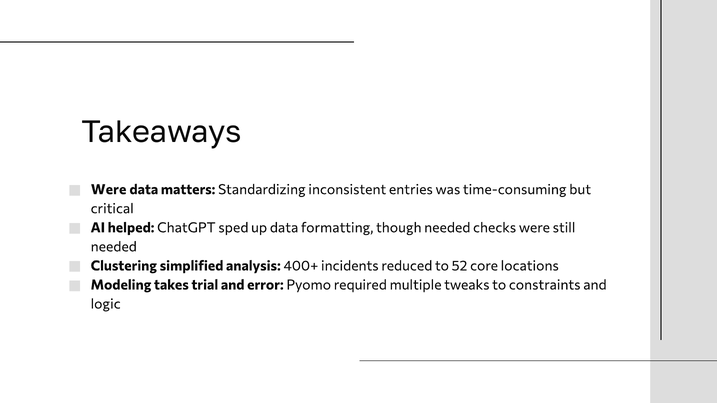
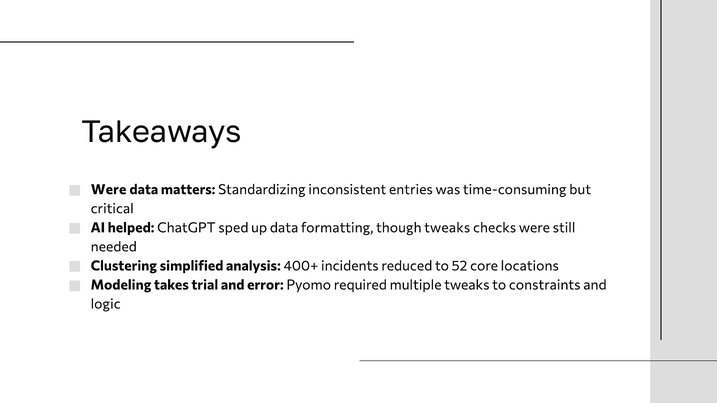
though needed: needed -> tweaks (447, 228)
